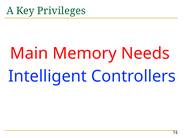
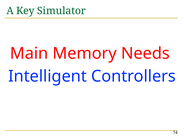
Privileges: Privileges -> Simulator (61, 11)
